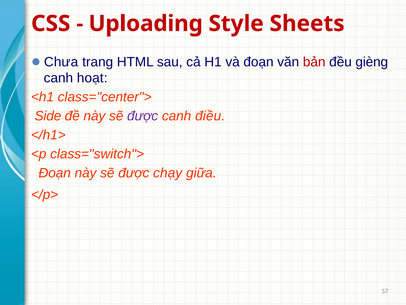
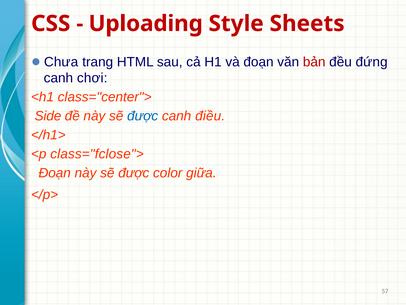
gièng: gièng -> đứng (372, 62)
hoạt: hoạt -> chơi (92, 78)
được colour: purple -> blue (143, 116)
class="switch">: class="switch"> -> class="fclose"> (97, 154)
chạy: chạy -> color (168, 173)
